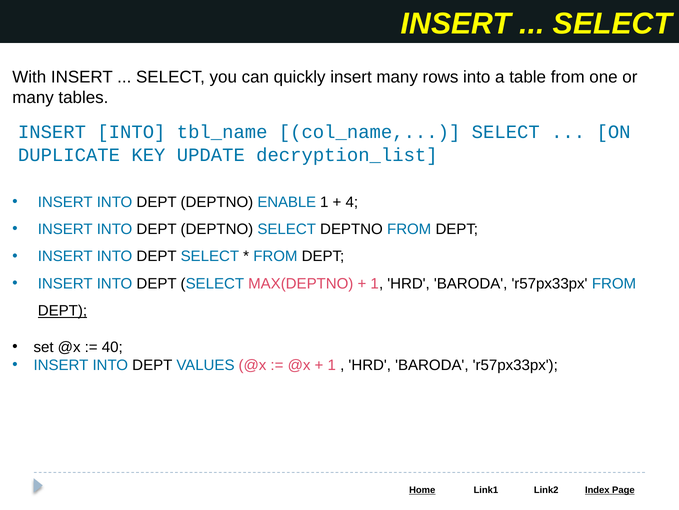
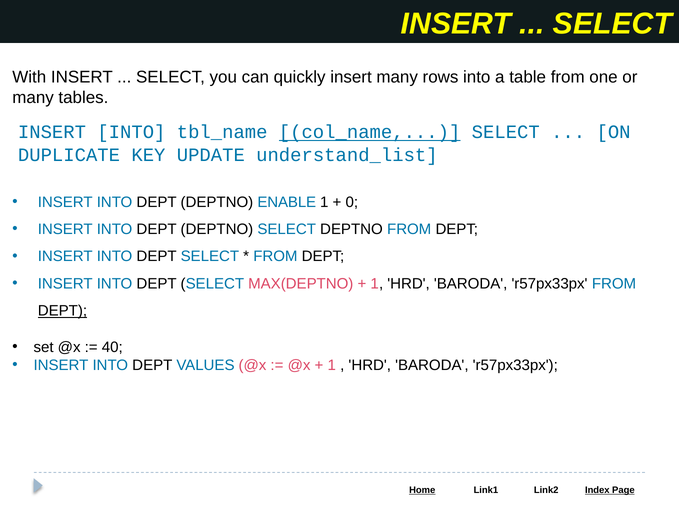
col_name underline: none -> present (370, 132)
decryption_list: decryption_list -> understand_list (347, 155)
4: 4 -> 0 (352, 202)
